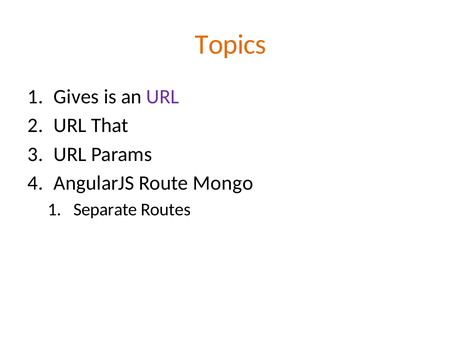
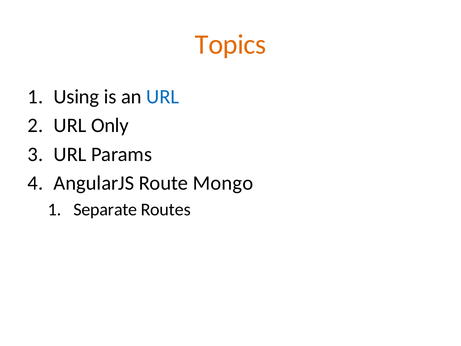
Gives: Gives -> Using (76, 97)
URL colour: purple -> blue (163, 97)
That: That -> Only (110, 125)
